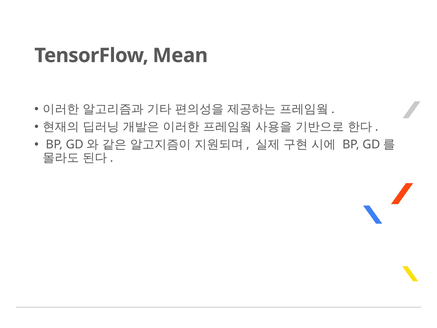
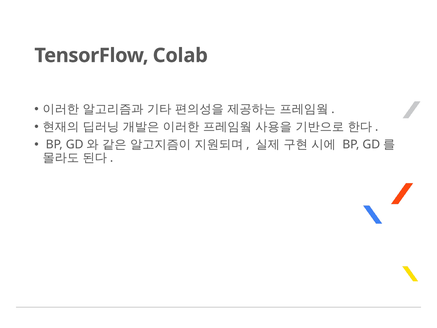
Mean: Mean -> Colab (180, 55)
